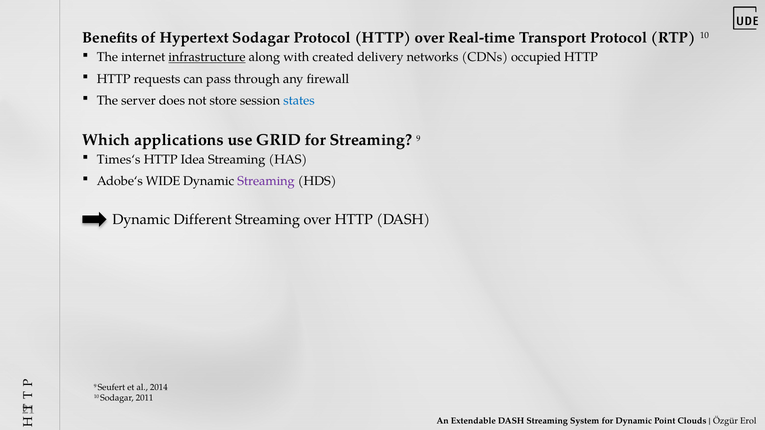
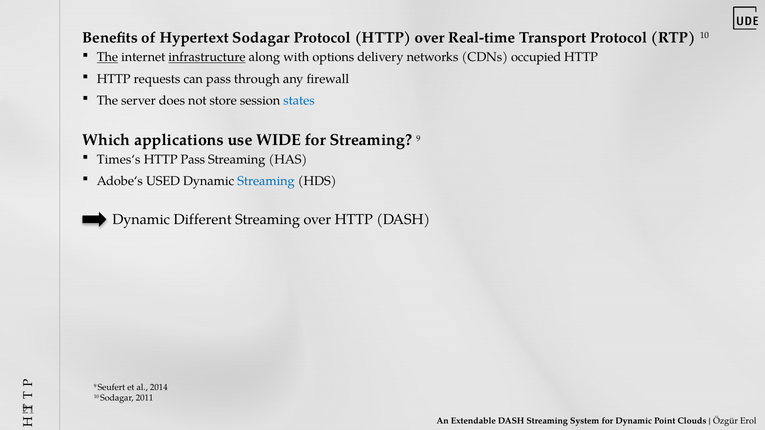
The underline: none -> present (107, 57)
created: created -> options (333, 57)
GRID: GRID -> WIDE (279, 140)
HTTP Idea: Idea -> Pass (193, 160)
WIDE: WIDE -> USED (163, 181)
Streaming colour: purple -> blue (266, 181)
